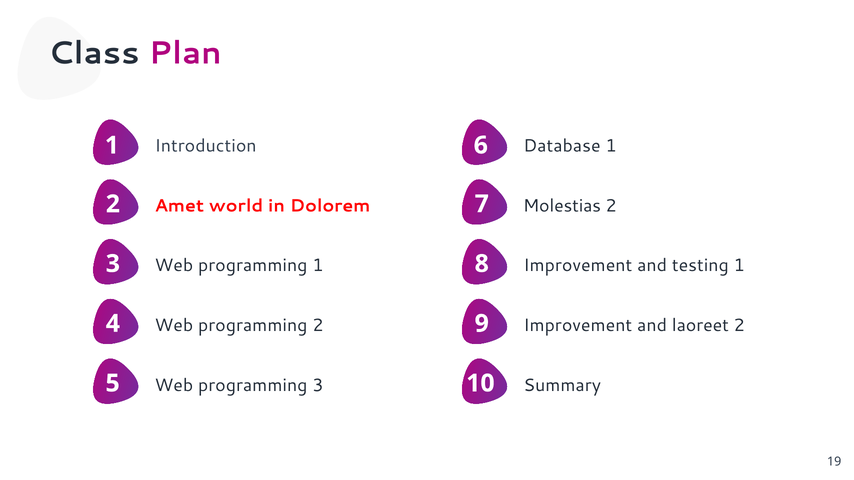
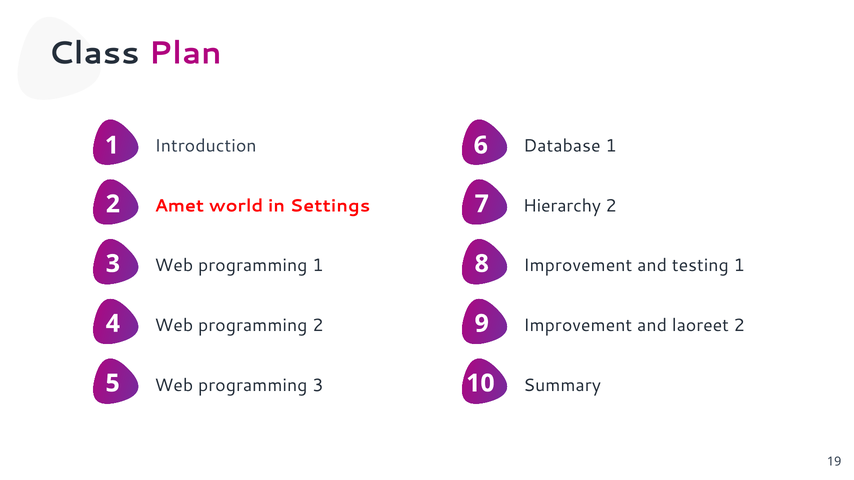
Dolorem: Dolorem -> Settings (330, 206)
Molestias: Molestias -> Hierarchy (562, 206)
